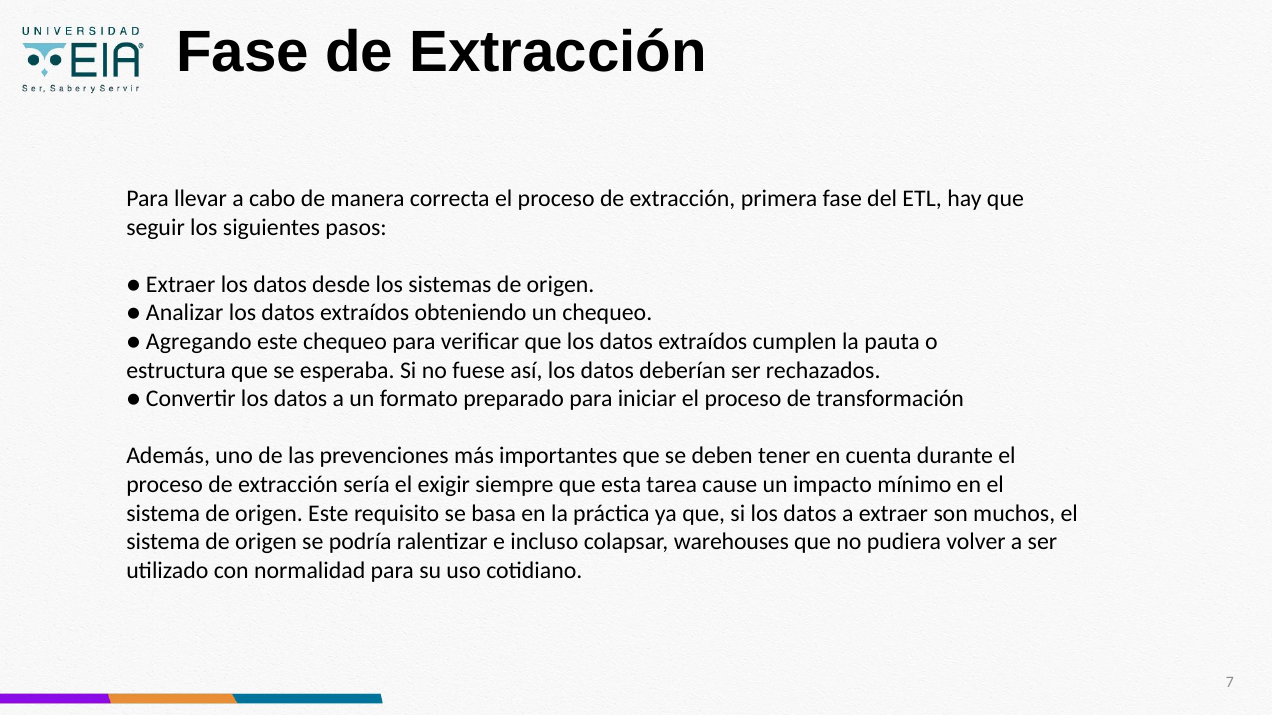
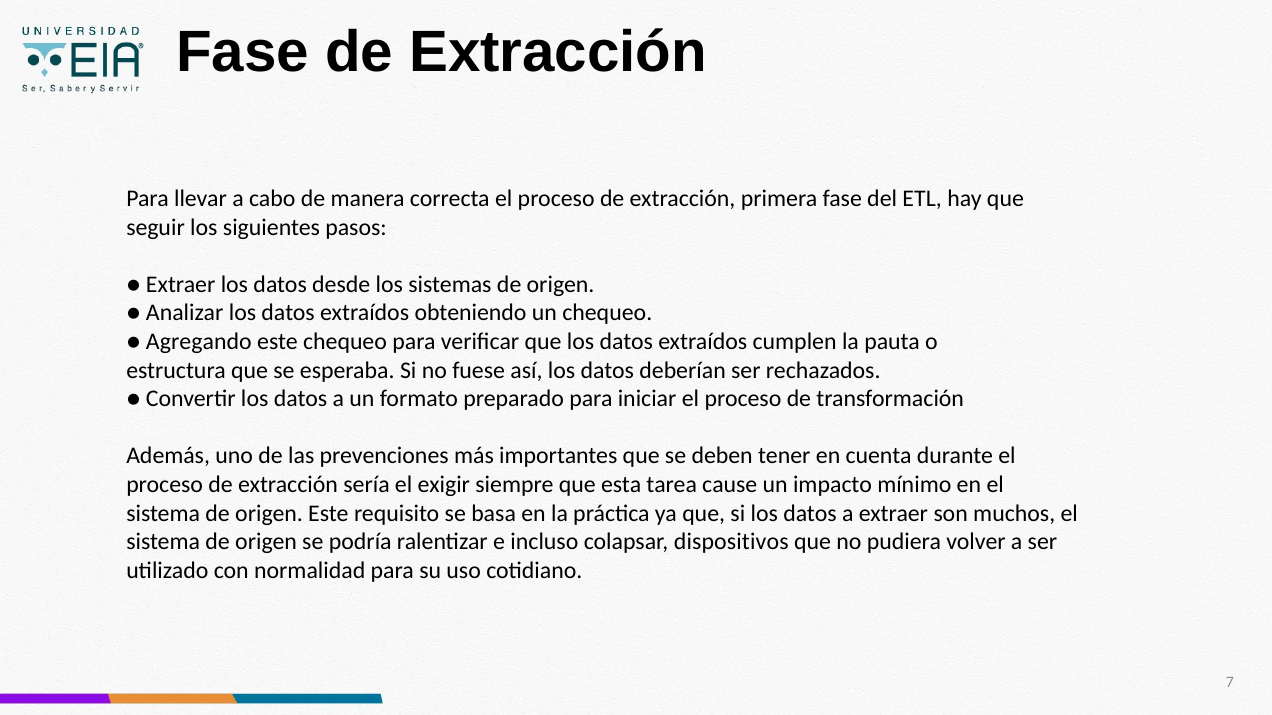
warehouses: warehouses -> dispositivos (731, 542)
